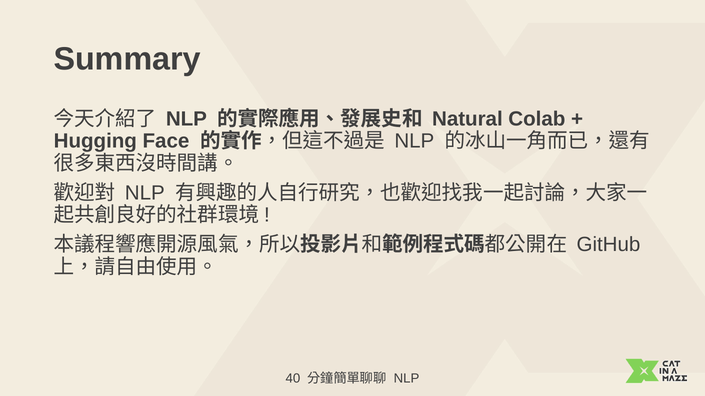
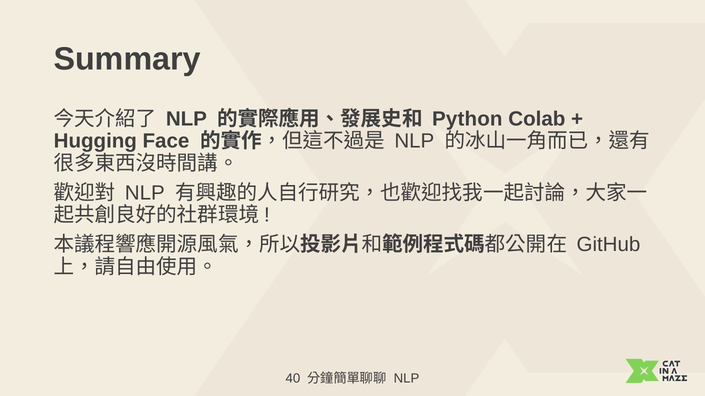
Natural: Natural -> Python (467, 119)
